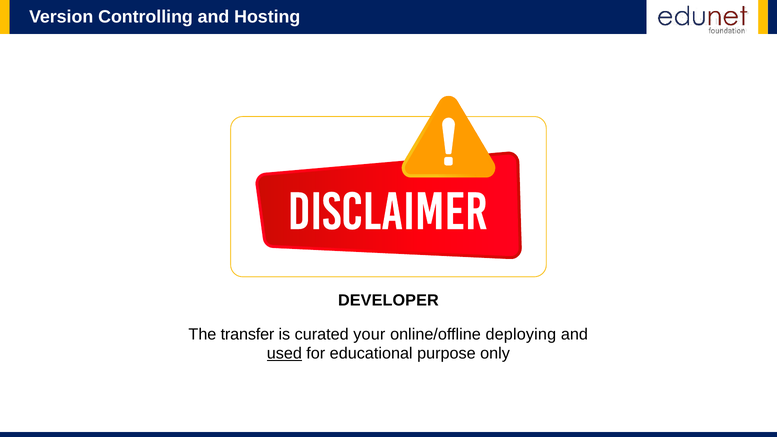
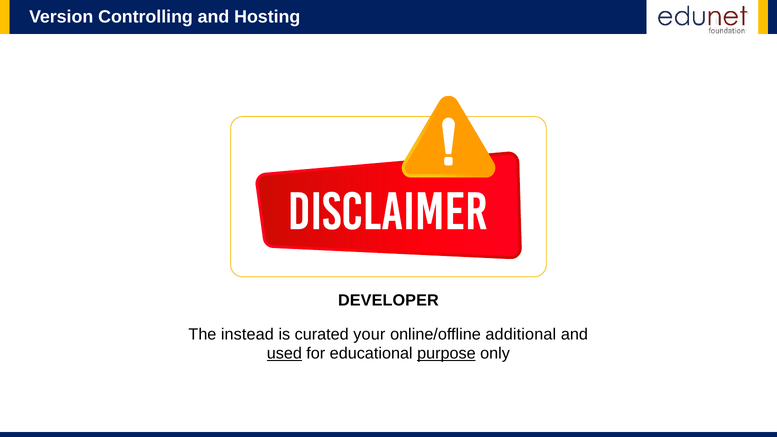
transfer: transfer -> instead (247, 334)
deploying: deploying -> additional (521, 334)
purpose underline: none -> present (446, 354)
